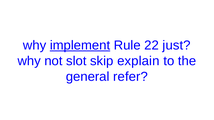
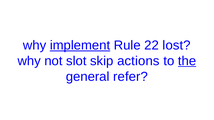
just: just -> lost (177, 45)
explain: explain -> actions (138, 61)
the underline: none -> present (187, 61)
